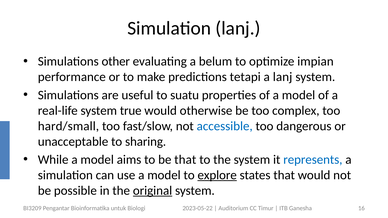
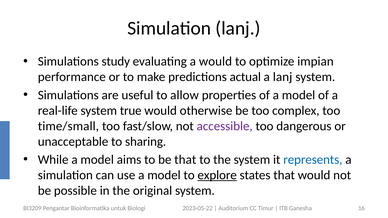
other: other -> study (116, 62)
a belum: belum -> would (215, 62)
tetapi: tetapi -> actual (245, 77)
suatu: suatu -> allow (185, 95)
hard/small: hard/small -> time/small (68, 126)
accessible colour: blue -> purple (225, 126)
original underline: present -> none (153, 191)
